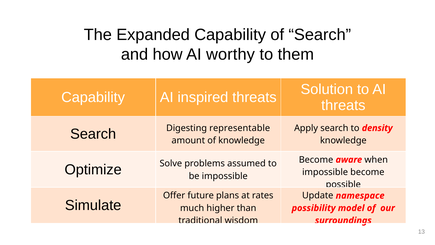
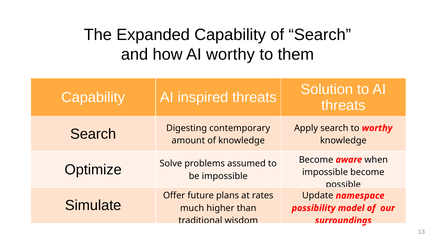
to density: density -> worthy (377, 128)
representable: representable -> contemporary (240, 128)
